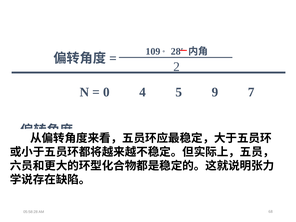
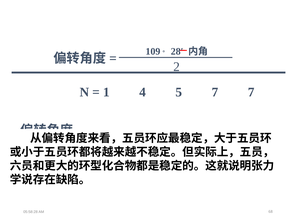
0: 0 -> 1 (106, 92)
5 9: 9 -> 7 (215, 92)
